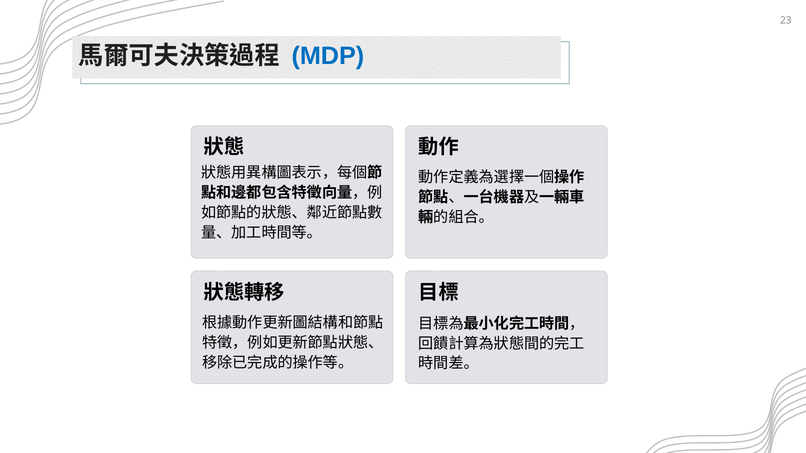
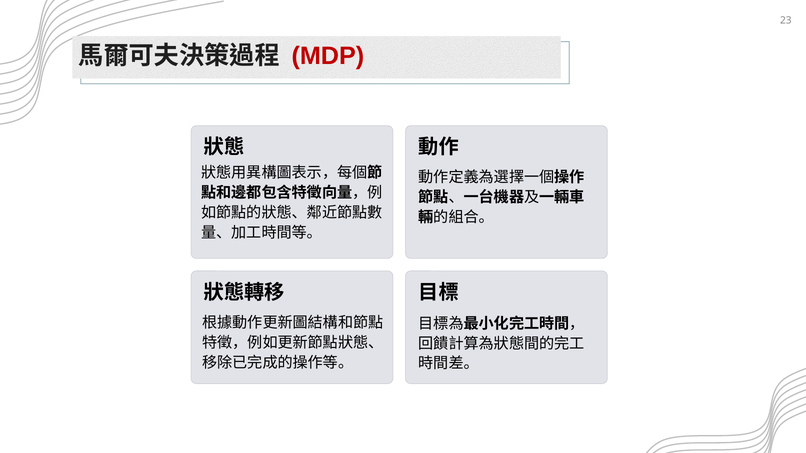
MDP colour: blue -> red (328, 56)
